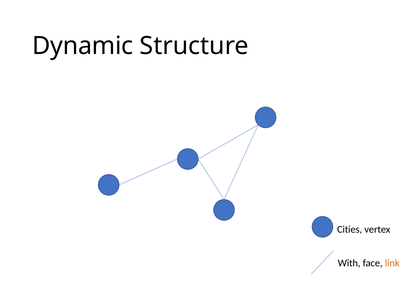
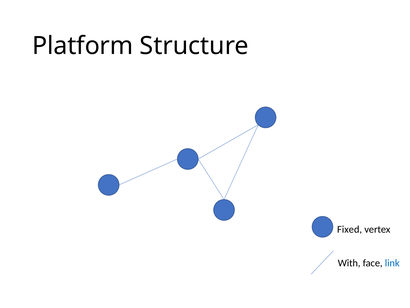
Dynamic: Dynamic -> Platform (83, 46)
Cities: Cities -> Fixed (350, 229)
link colour: orange -> blue (392, 263)
